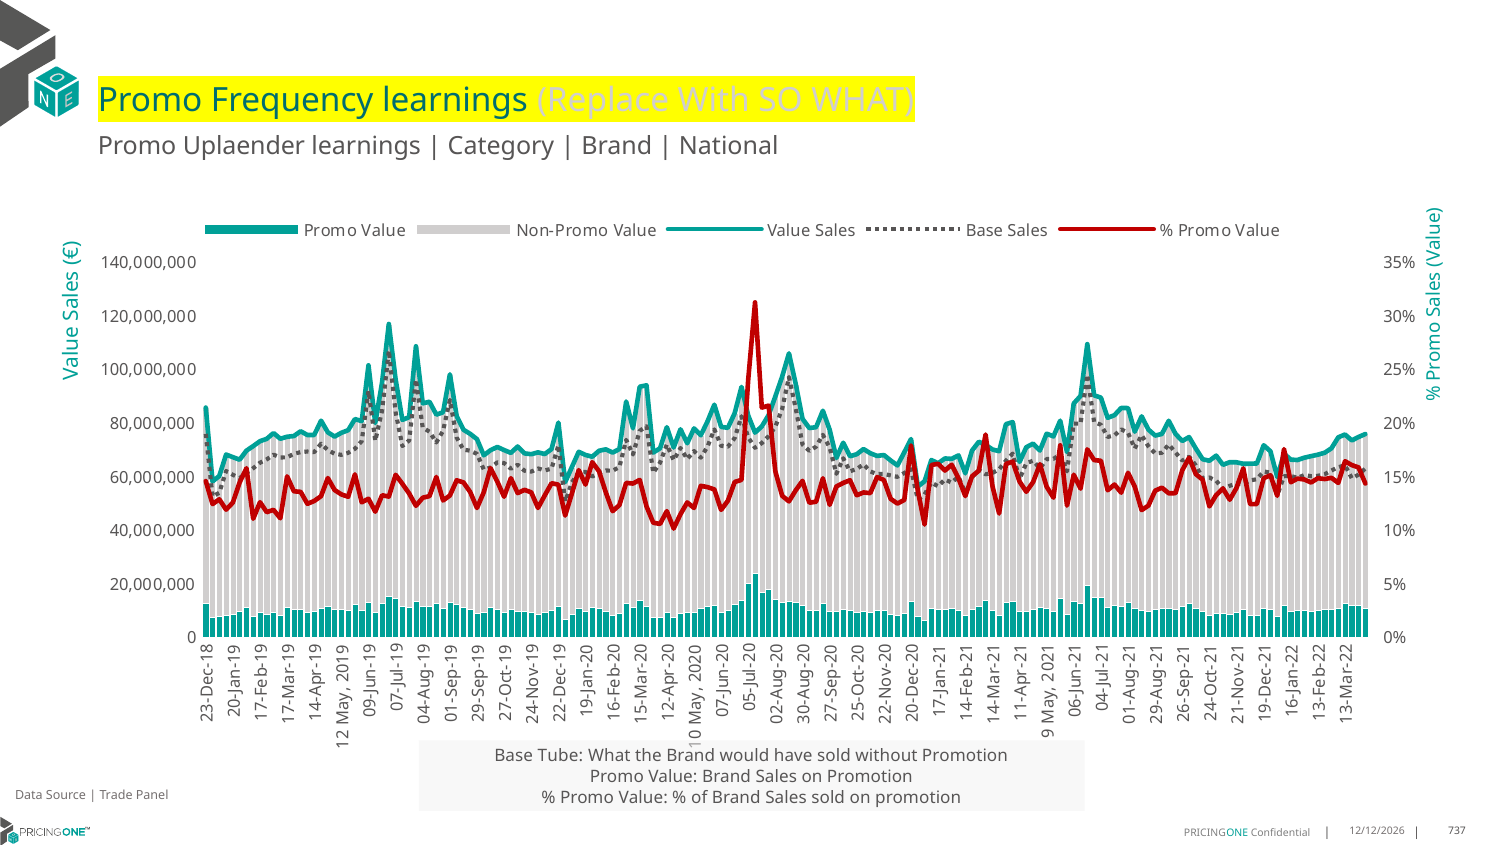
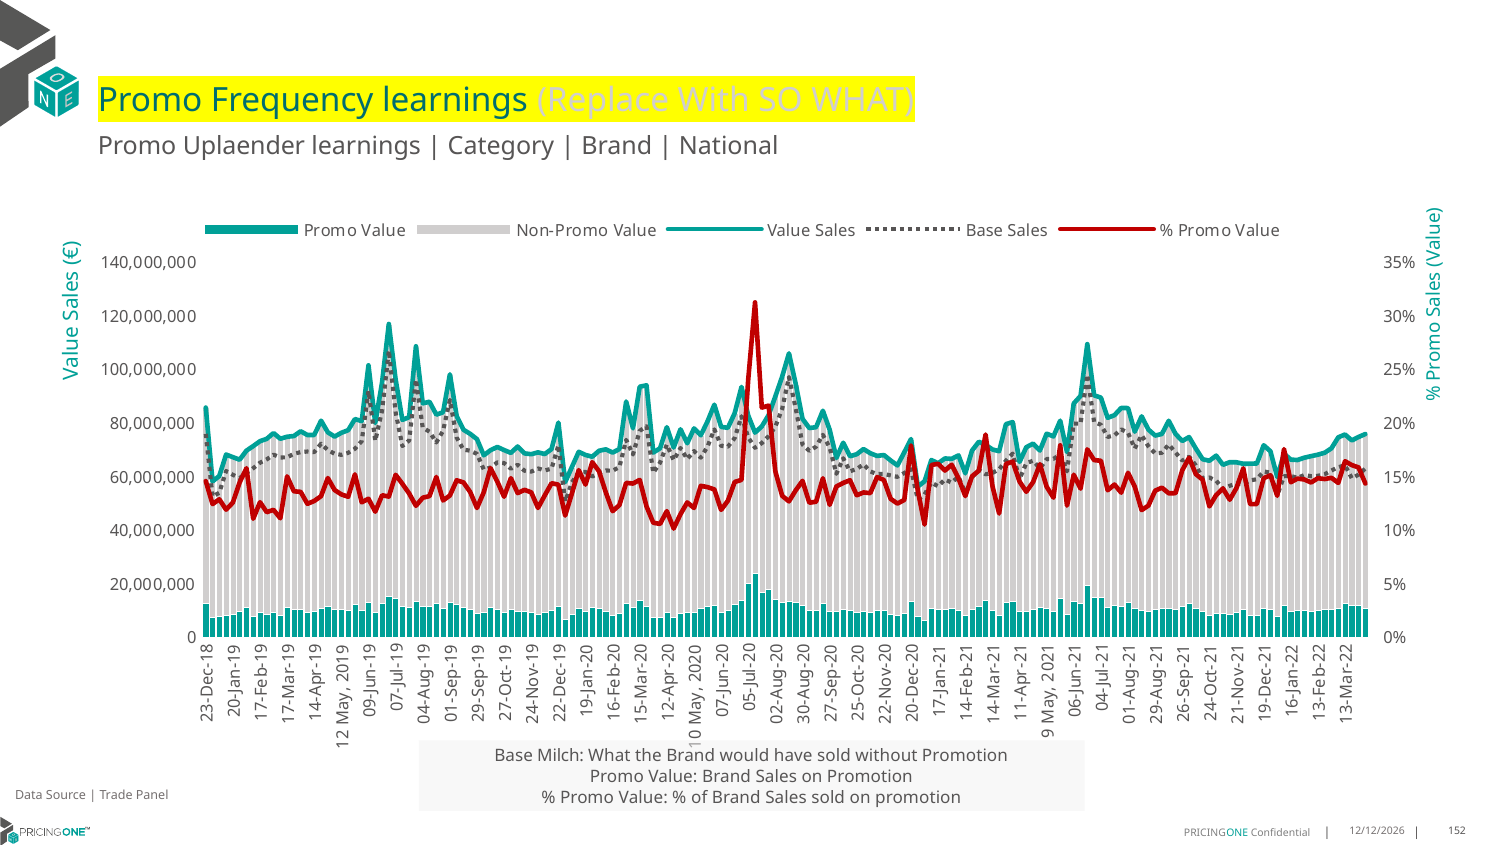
Tube: Tube -> Milch (561, 757)
737: 737 -> 152 (1457, 831)
